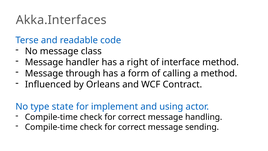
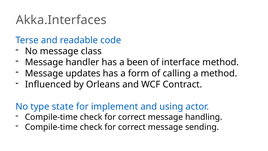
right: right -> been (137, 62)
through: through -> updates (83, 73)
